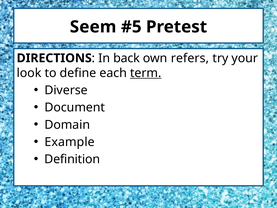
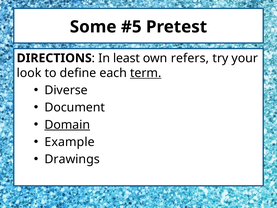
Seem: Seem -> Some (93, 27)
back: back -> least (127, 58)
Domain underline: none -> present (67, 125)
Definition: Definition -> Drawings (72, 159)
